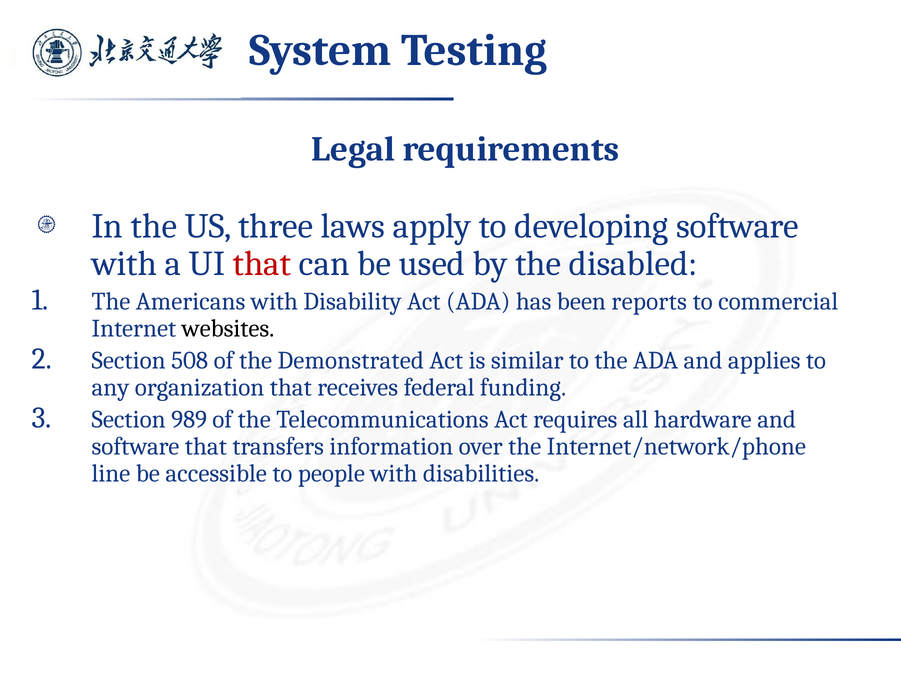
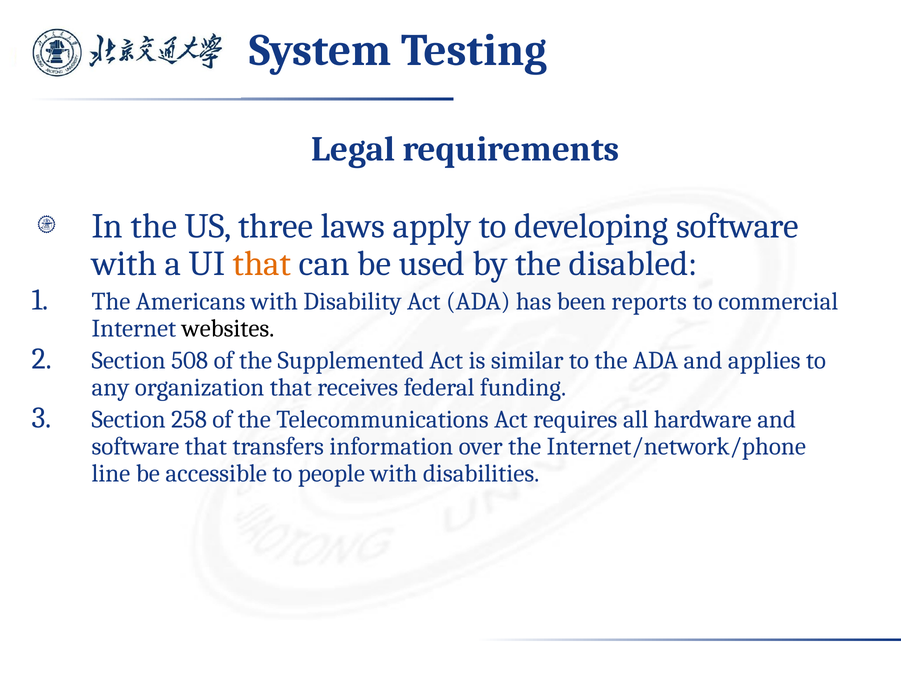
that colour: red -> orange (262, 264)
Demonstrated: Demonstrated -> Supplemented (351, 360)
989: 989 -> 258 (189, 419)
